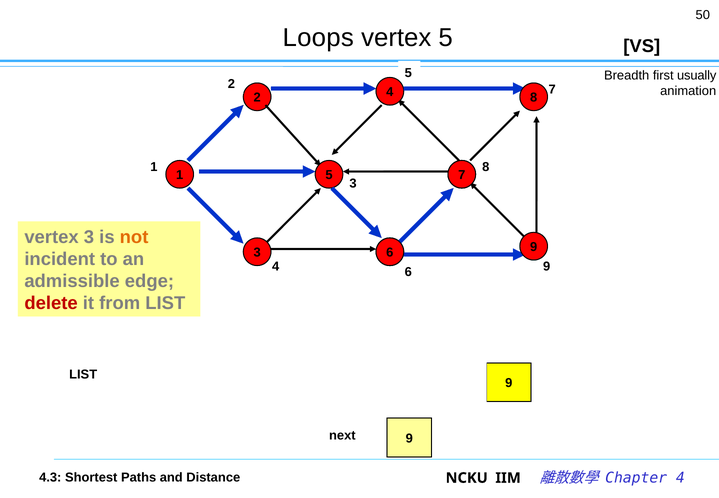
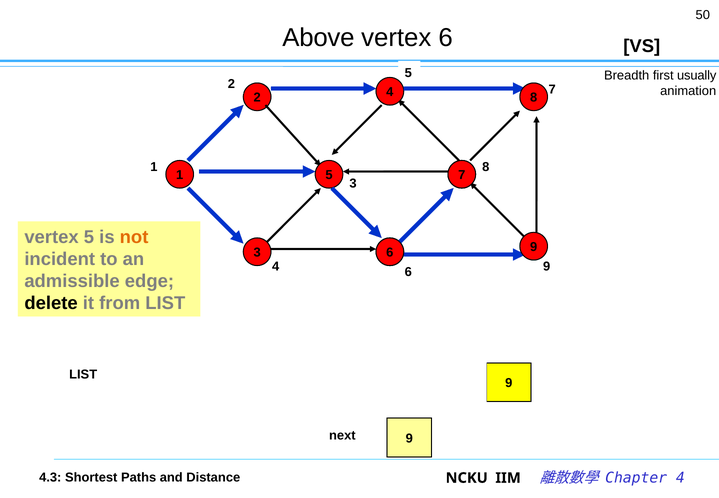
Loops: Loops -> Above (318, 38)
vertex 5: 5 -> 6 (446, 38)
vertex 3: 3 -> 5 (89, 237)
delete colour: red -> black (51, 303)
